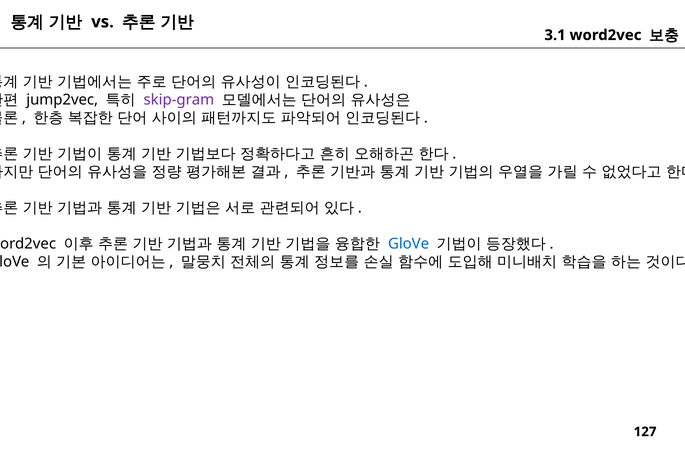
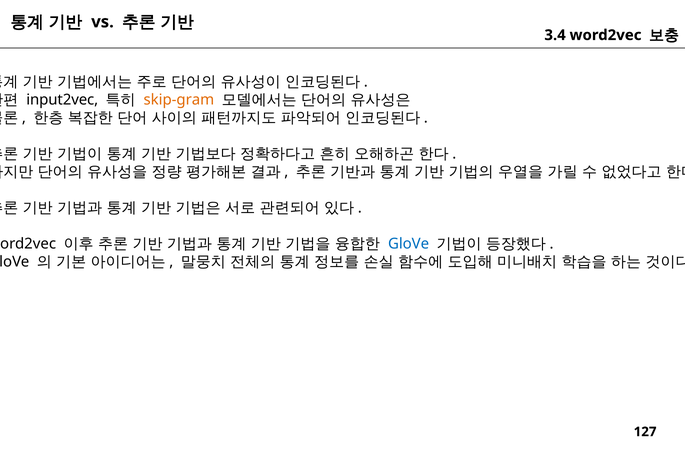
3.1: 3.1 -> 3.4 (555, 35)
jump2vec: jump2vec -> input2vec (62, 100)
skip-gram colour: purple -> orange (179, 100)
